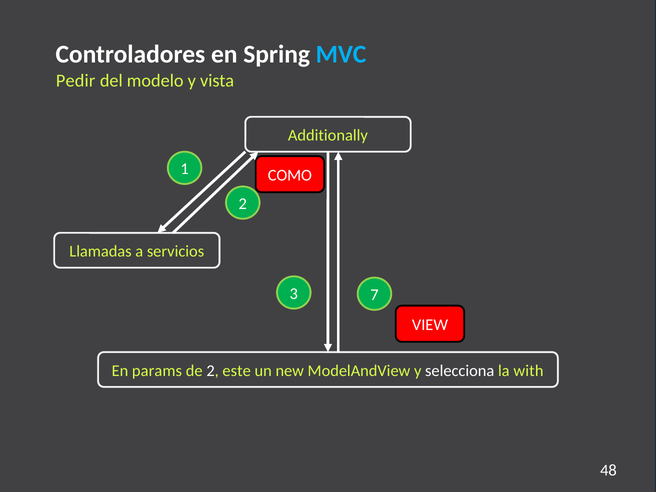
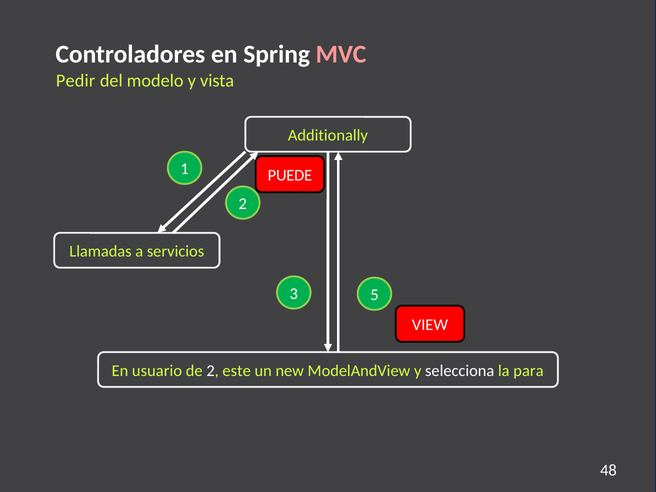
MVC colour: light blue -> pink (341, 55)
COMO: COMO -> PUEDE (290, 175)
7: 7 -> 5 (374, 295)
params: params -> usuario (157, 371)
with: with -> para (528, 371)
